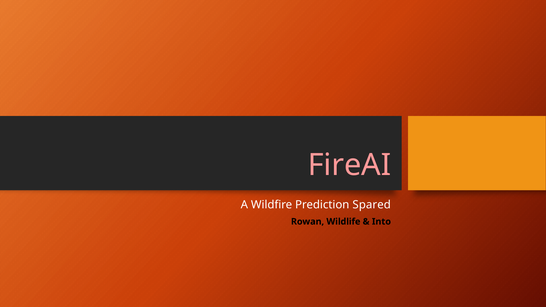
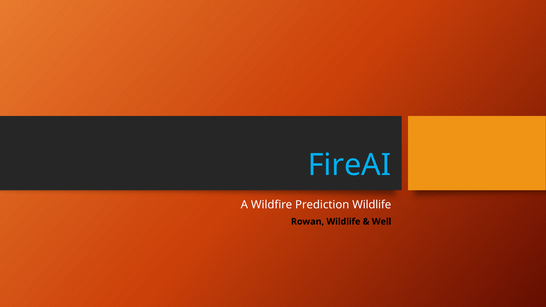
FireAI colour: pink -> light blue (350, 165)
Prediction Spared: Spared -> Wildlife (372, 205)
Into: Into -> Well (381, 222)
